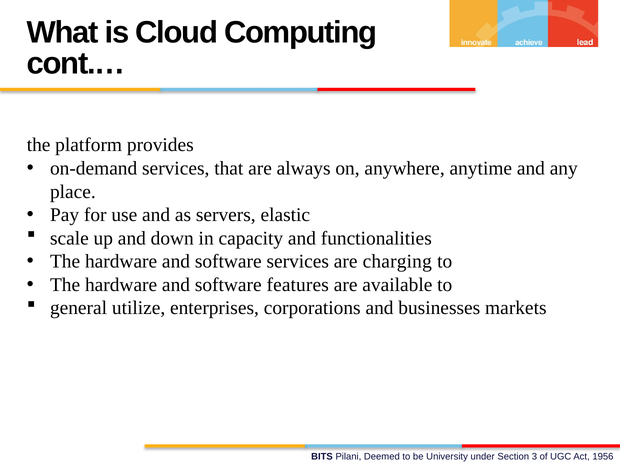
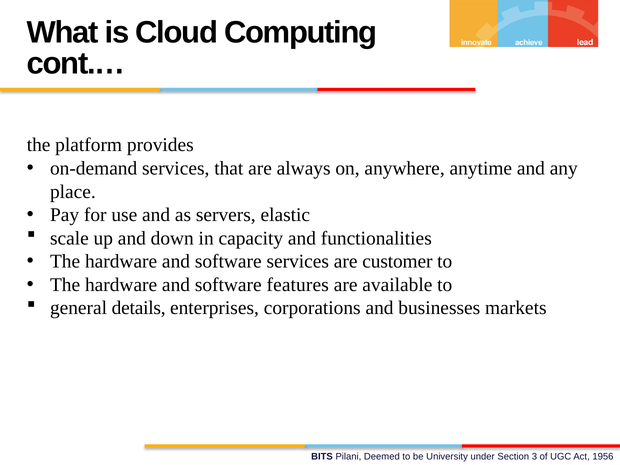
charging: charging -> customer (397, 261)
utilize: utilize -> details (139, 308)
